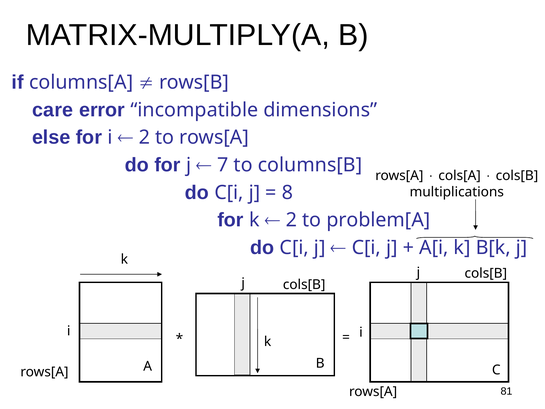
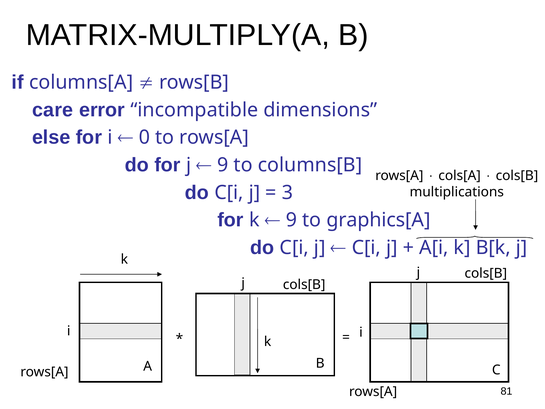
2: 2 -> 0 (144, 137)
7: 7 -> 9 (223, 165)
8: 8 -> 3 (287, 192)
2: 2 -> 9 (291, 220)
problem[A: problem[A -> graphics[A (378, 220)
